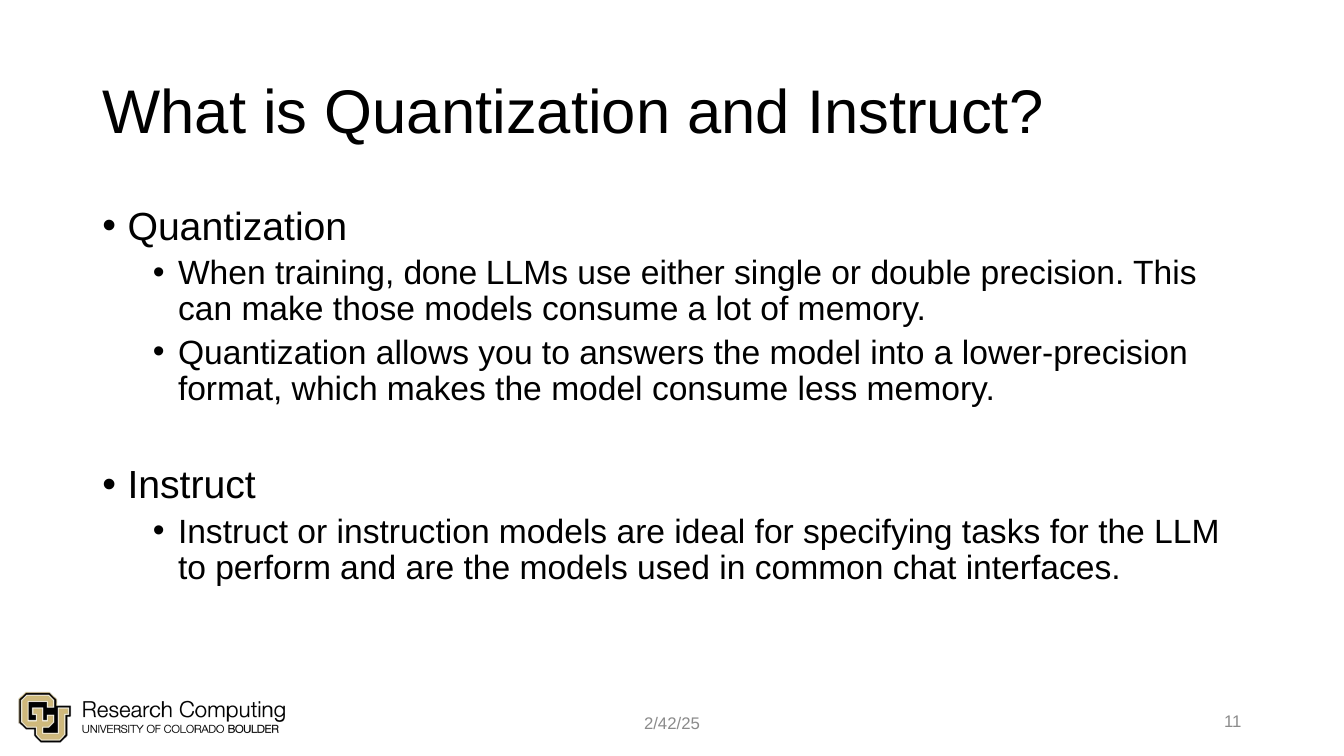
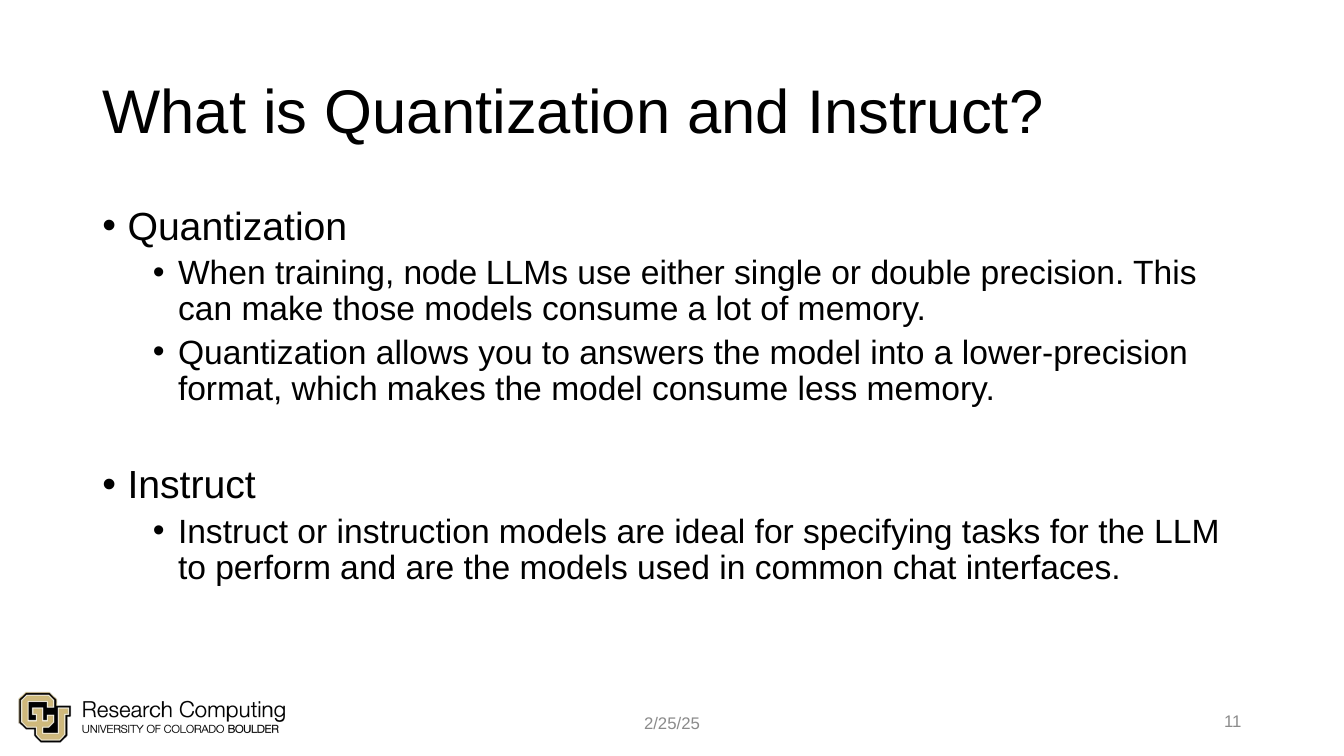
done: done -> node (440, 274)
2/42/25: 2/42/25 -> 2/25/25 (672, 724)
